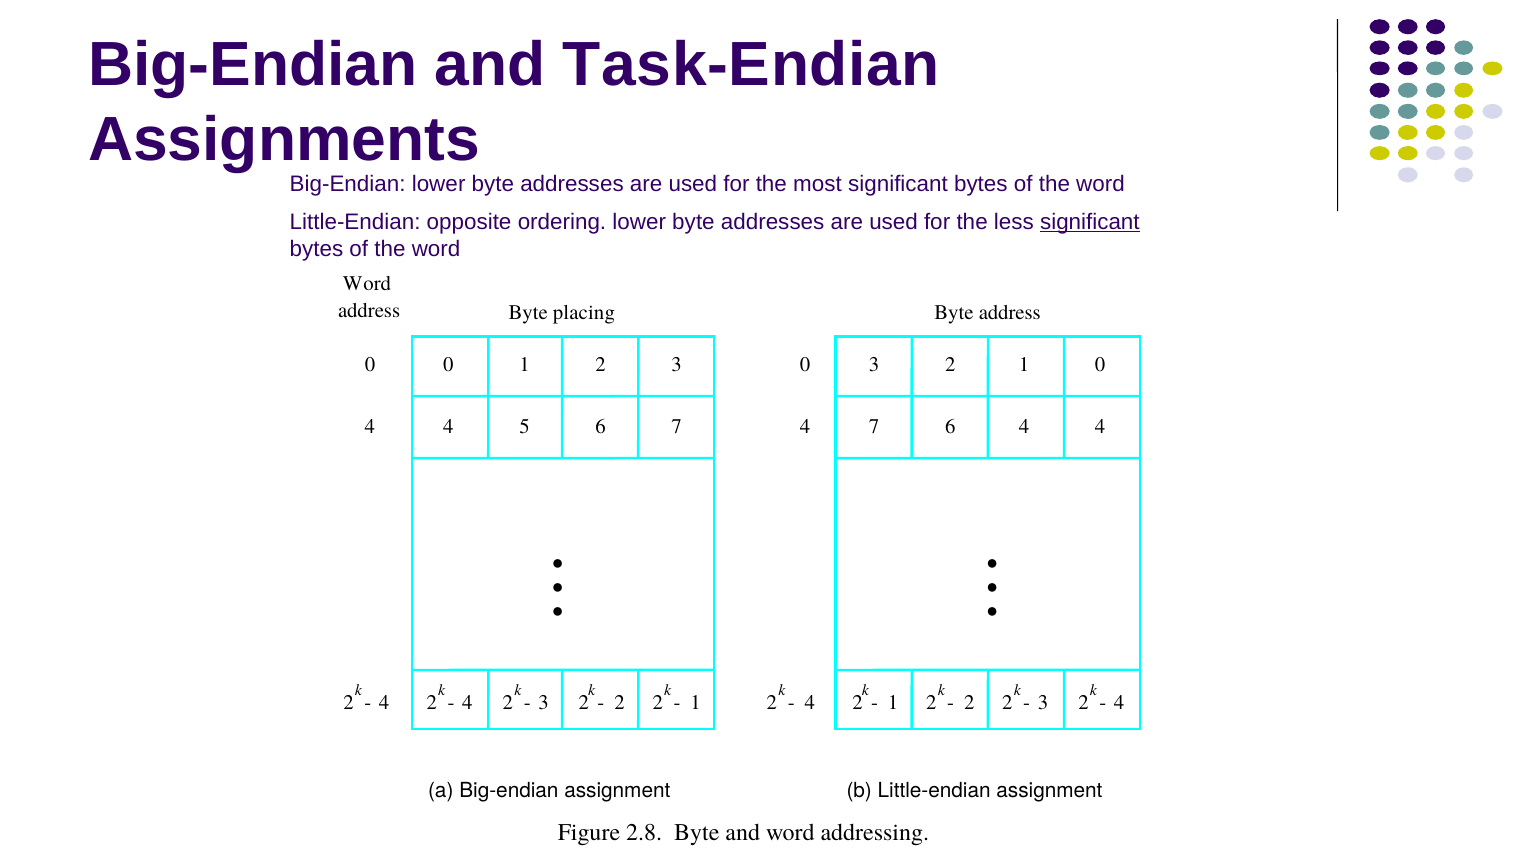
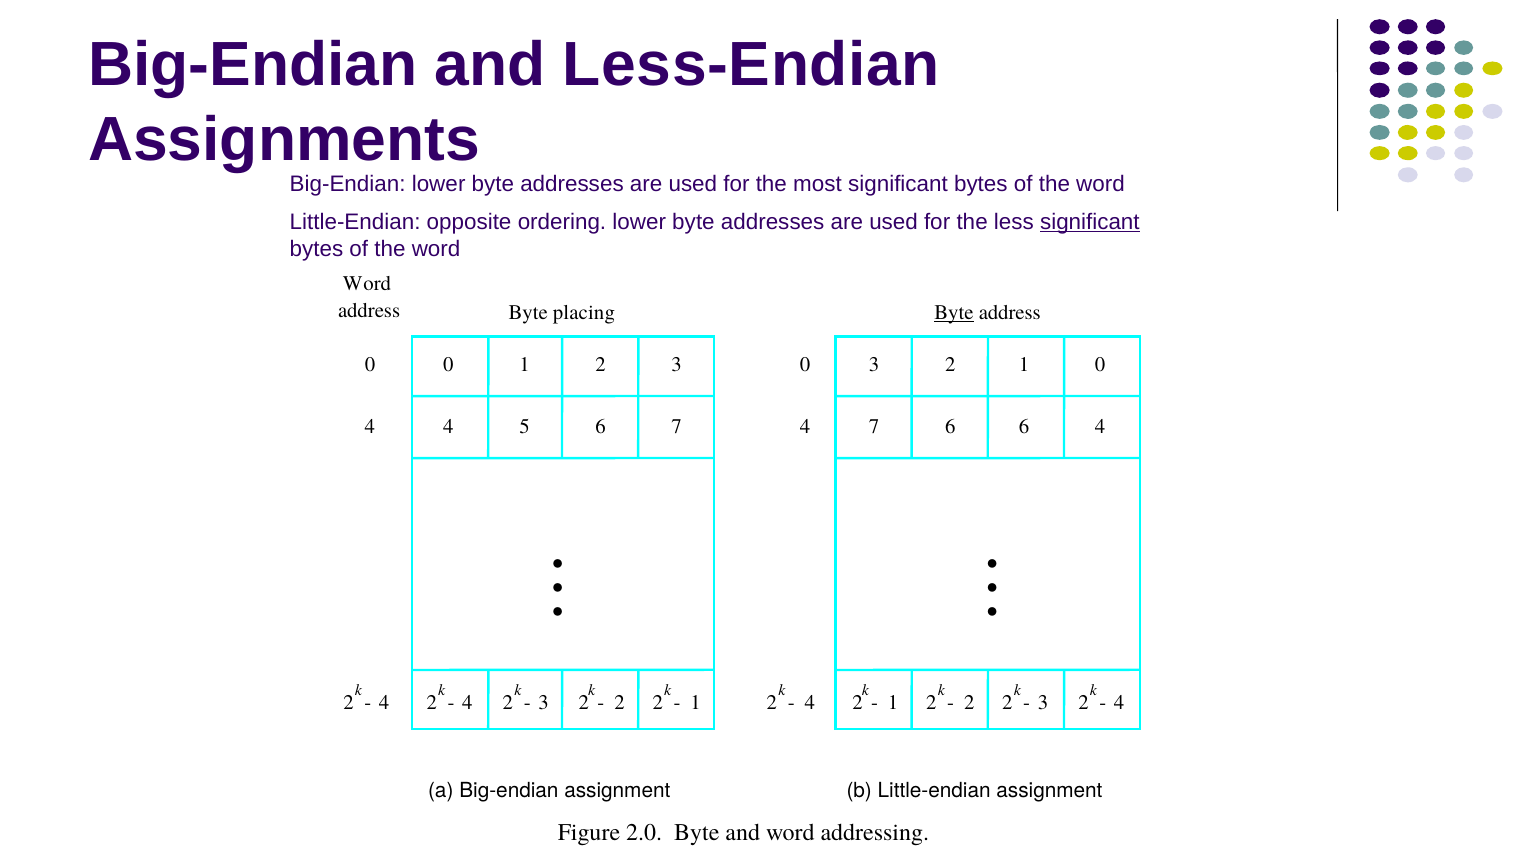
Task-Endian: Task-Endian -> Less-Endian (751, 65)
Byte underline: none -> present (954, 313)
6 4: 4 -> 6 (1024, 427)
2.8: 2.8 -> 2.0 (644, 832)
